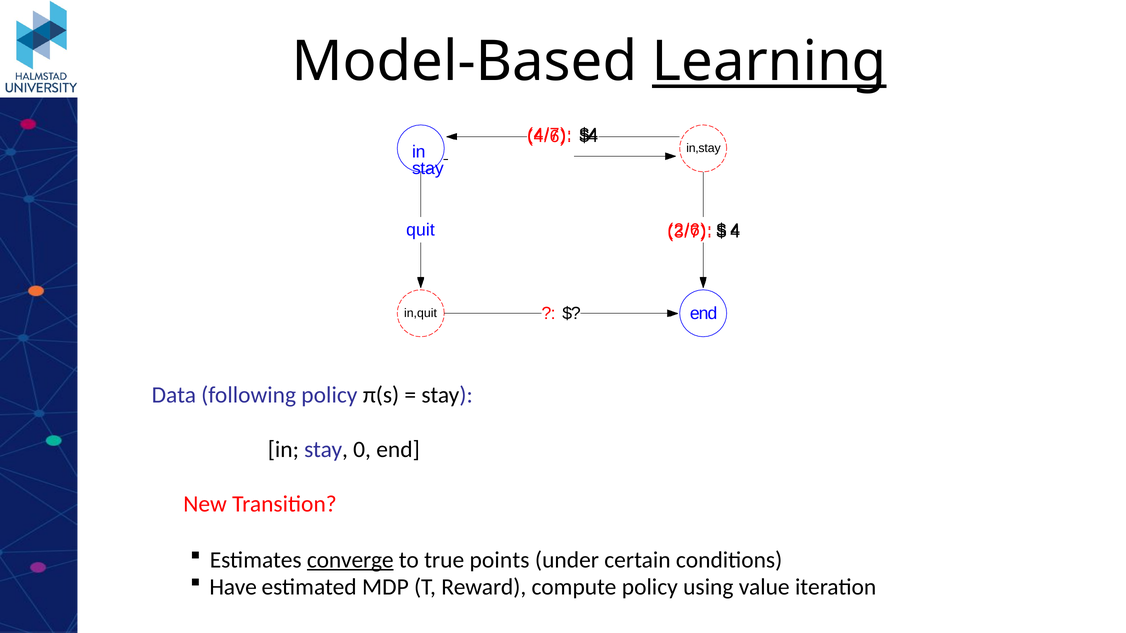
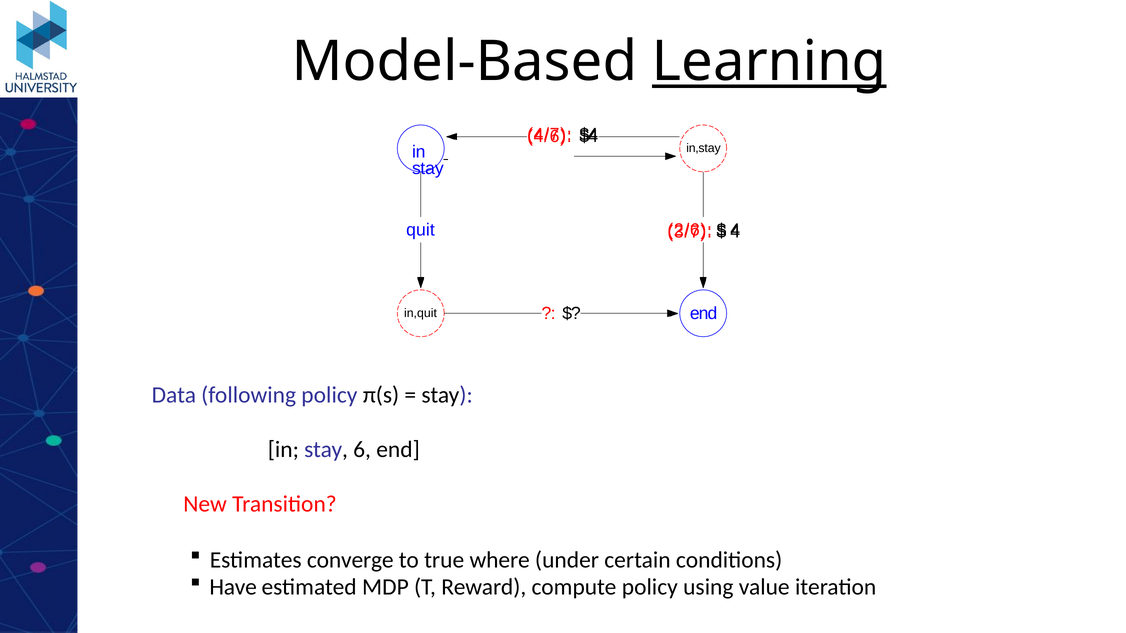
0: 0 -> 6 (362, 450)
converge underline: present -> none (350, 560)
points: points -> where (500, 560)
